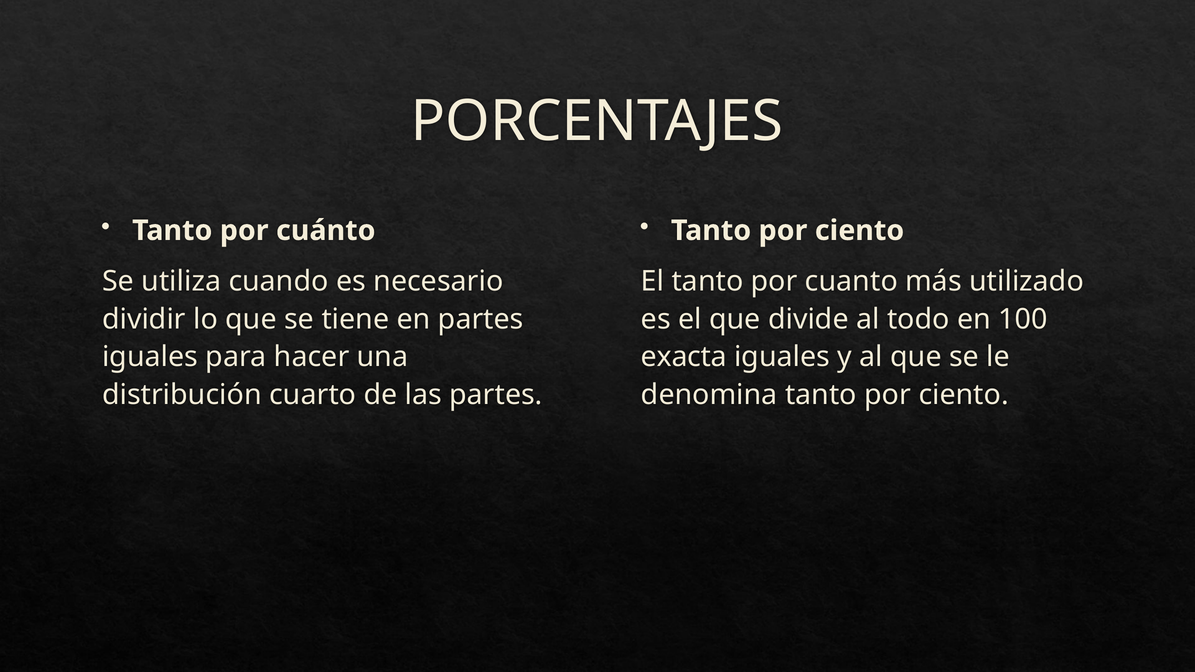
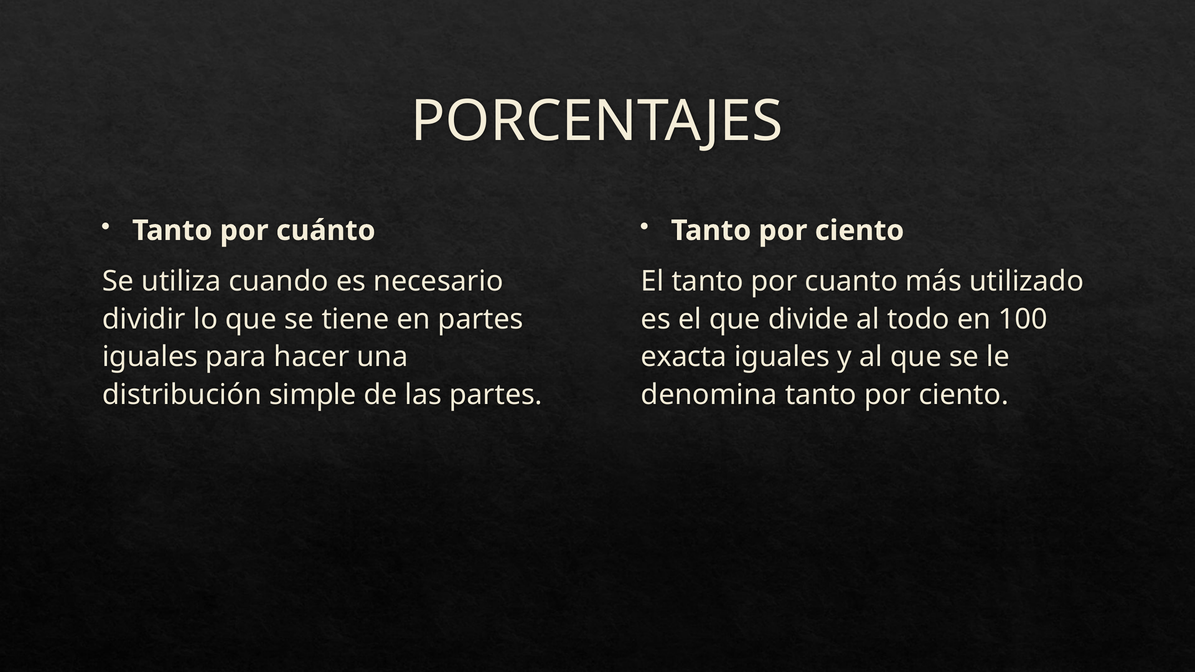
cuarto: cuarto -> simple (313, 395)
